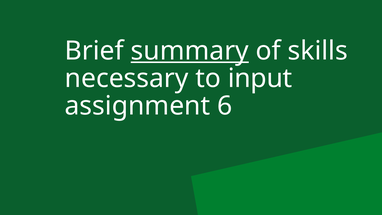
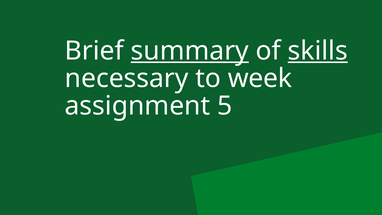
skills underline: none -> present (318, 51)
input: input -> week (260, 78)
6: 6 -> 5 (225, 106)
